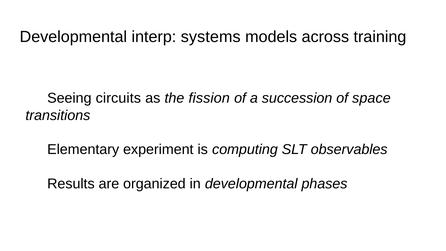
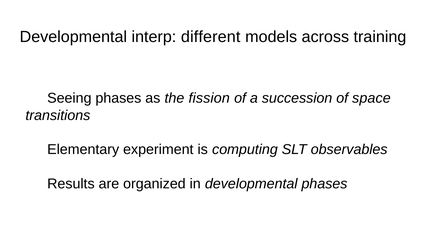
systems: systems -> different (211, 37)
Seeing circuits: circuits -> phases (118, 98)
